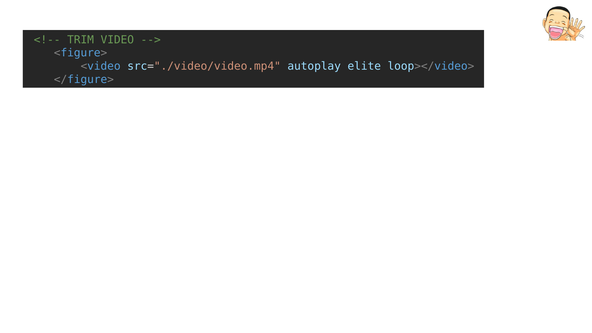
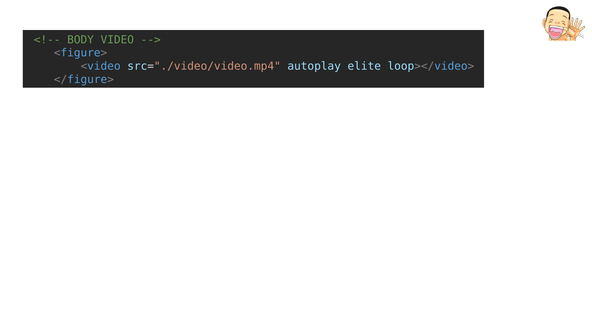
TRIM: TRIM -> BODY (81, 40)
